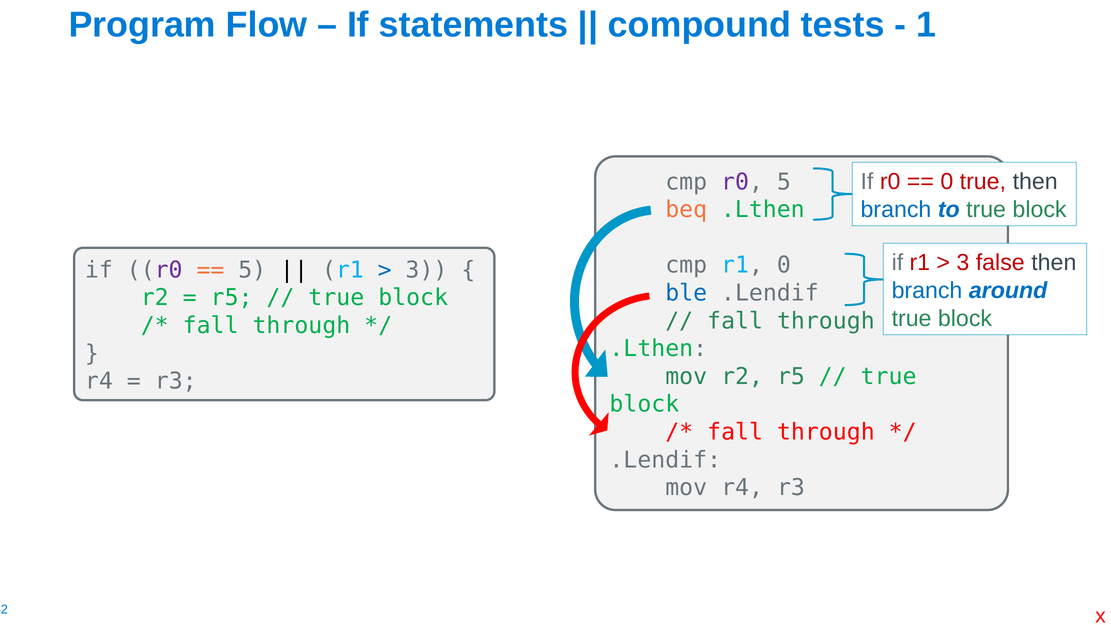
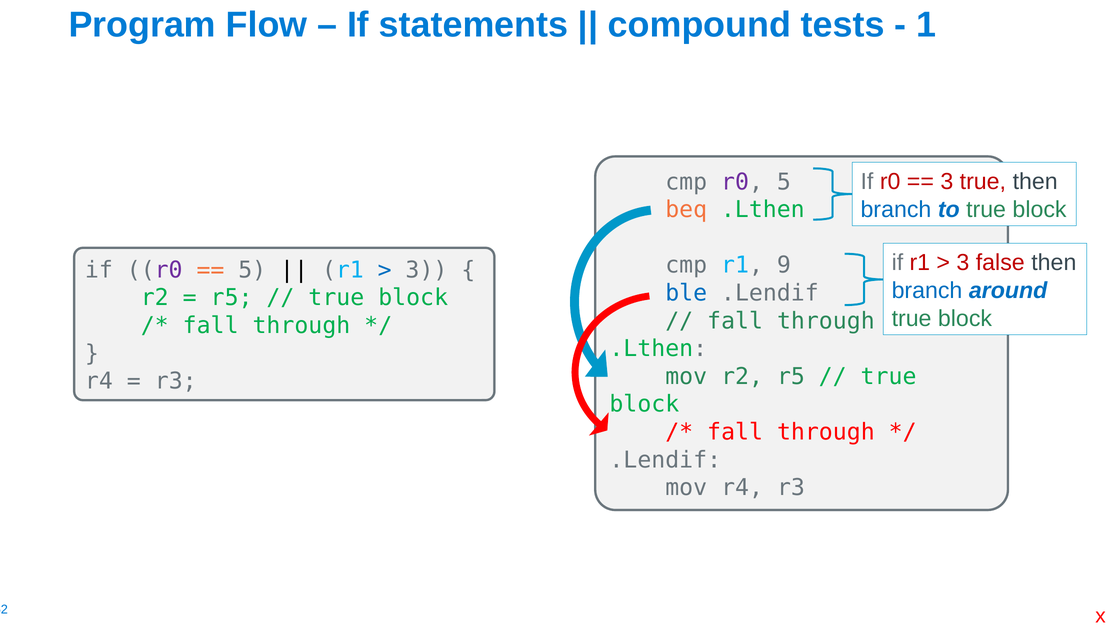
0: 0 -> 3 (947, 182)
r1 0: 0 -> 9 (784, 265)
